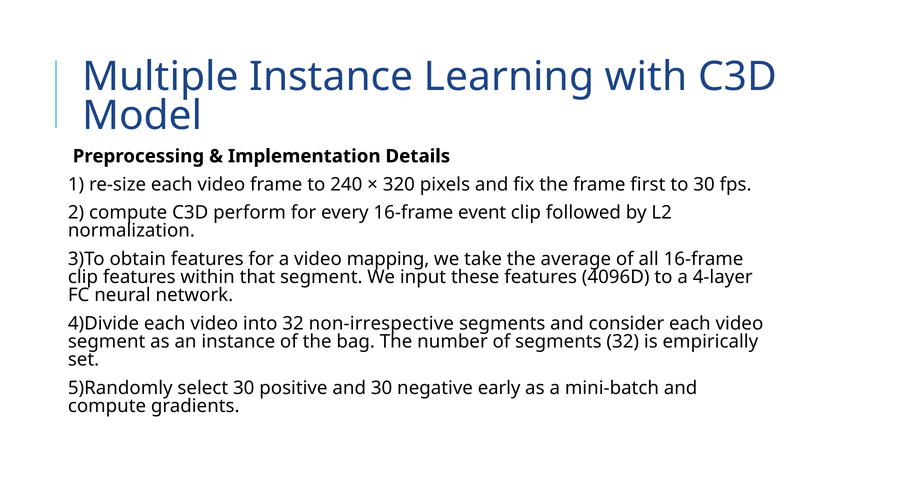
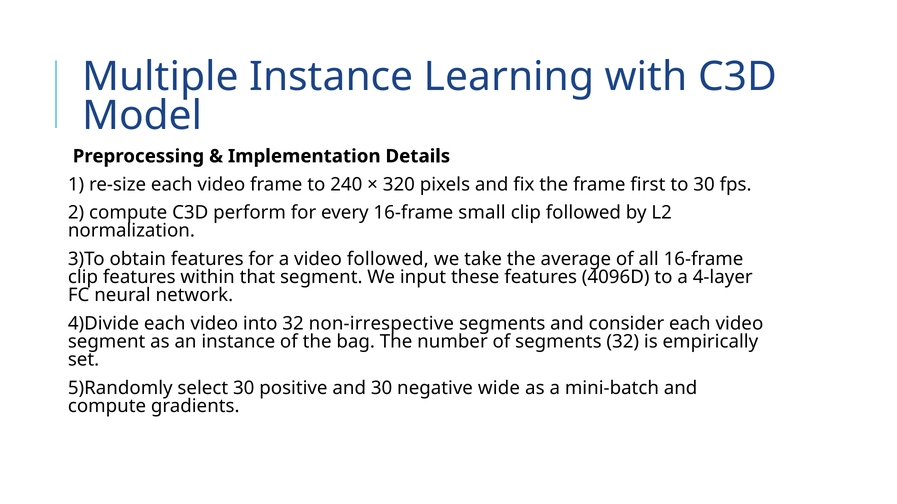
event: event -> small (482, 213)
video mapping: mapping -> followed (388, 259)
early: early -> wide (499, 388)
